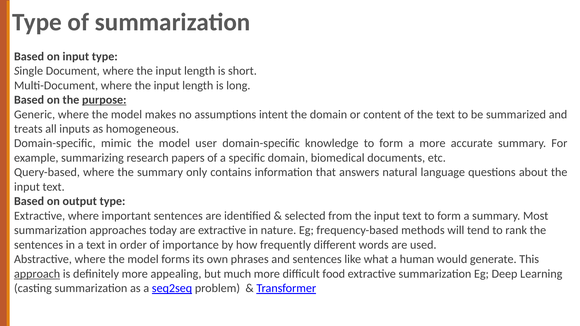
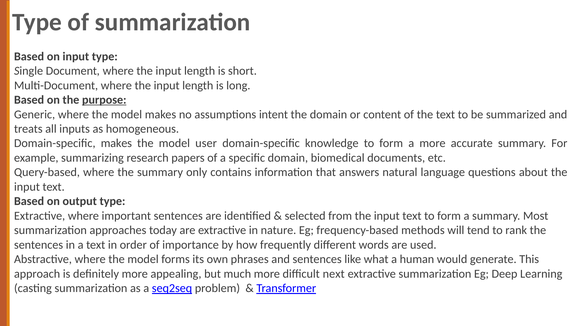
Domain-specific mimic: mimic -> makes (116, 143)
approach underline: present -> none (37, 274)
food: food -> next (334, 274)
